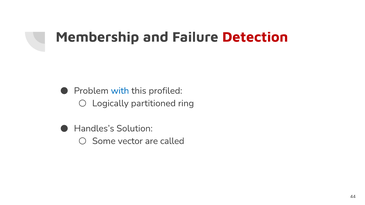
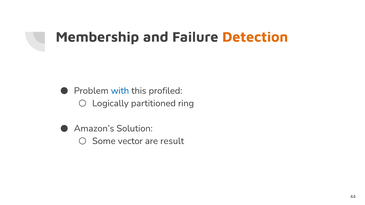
Detection colour: red -> orange (255, 37)
Handles’s: Handles’s -> Amazon’s (94, 129)
called: called -> result (172, 141)
